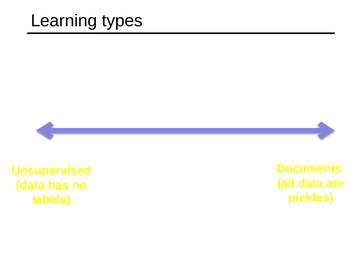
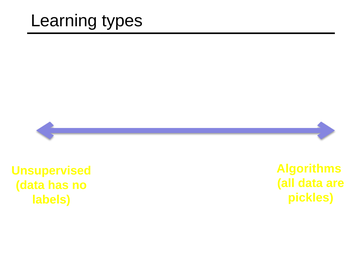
Documents: Documents -> Algorithms (309, 168)
